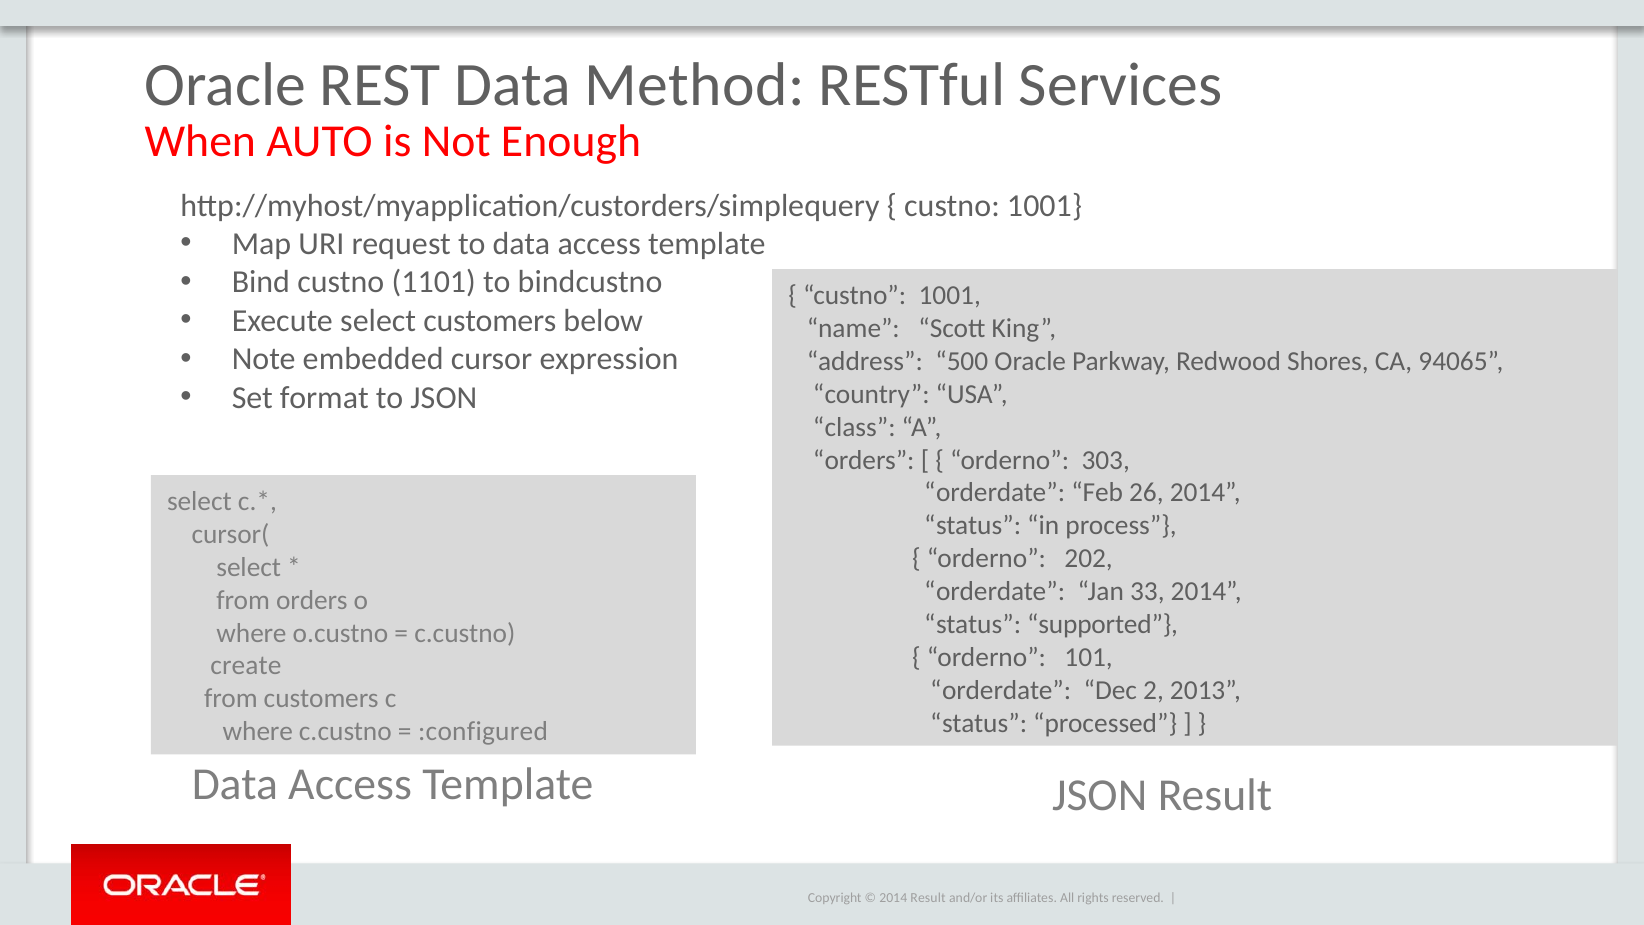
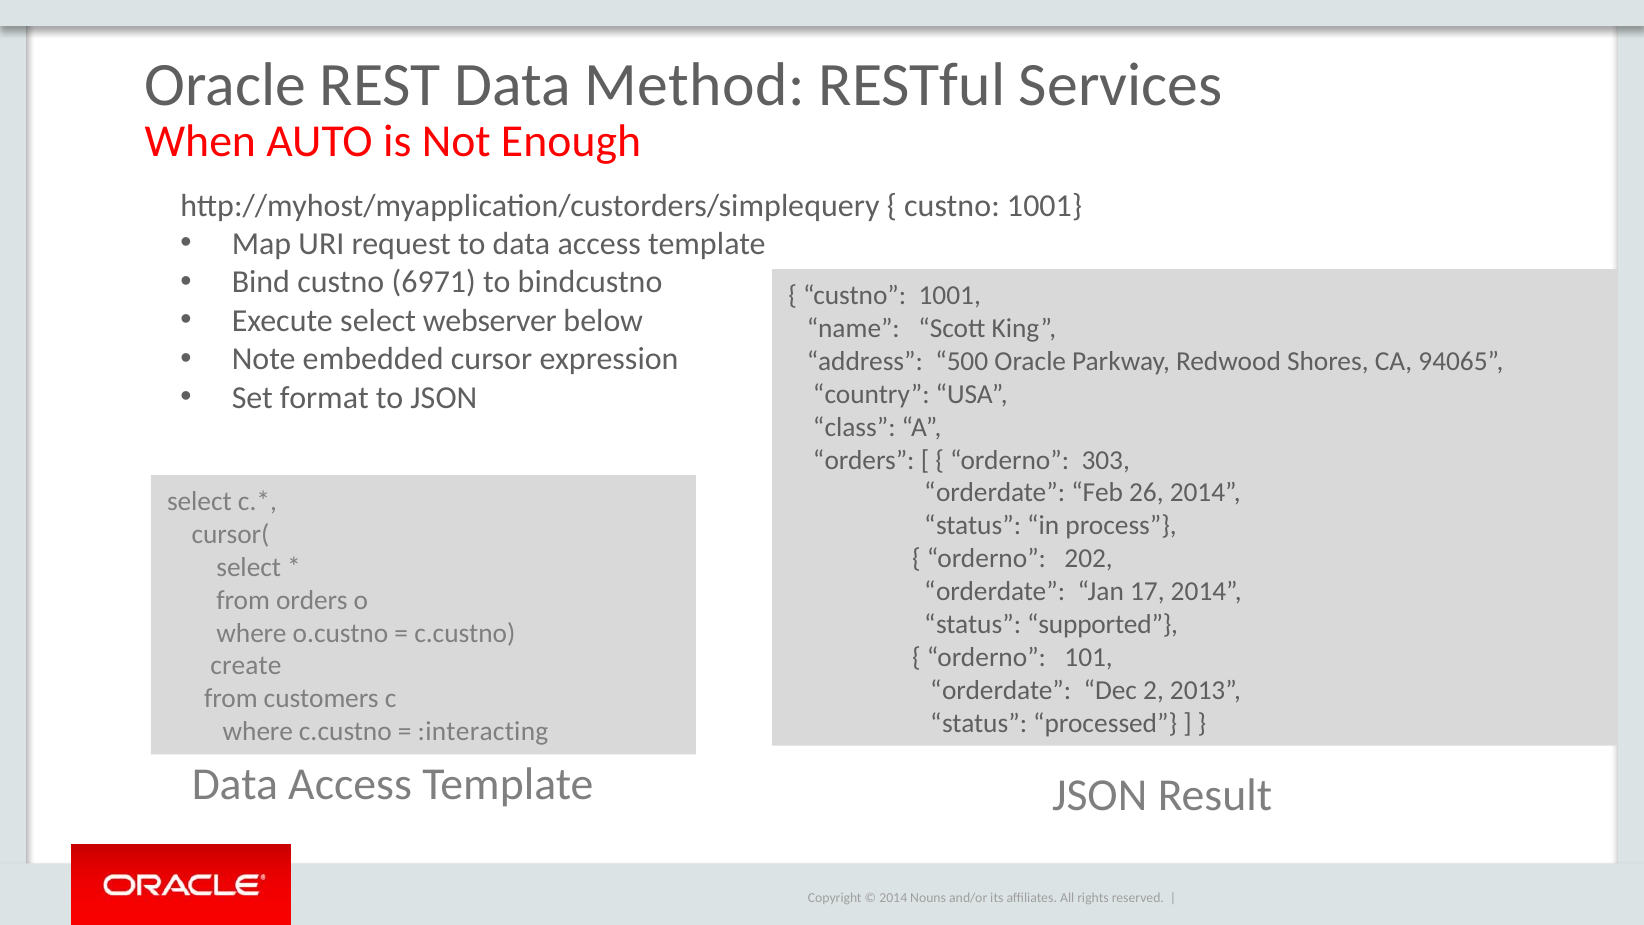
1101: 1101 -> 6971 (434, 282)
select customers: customers -> webserver (490, 321)
33: 33 -> 17 (1147, 591)
:configured: :configured -> :interacting (483, 732)
2014 Result: Result -> Nouns (928, 897)
